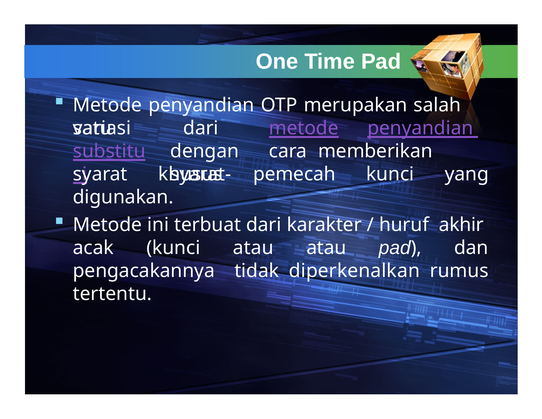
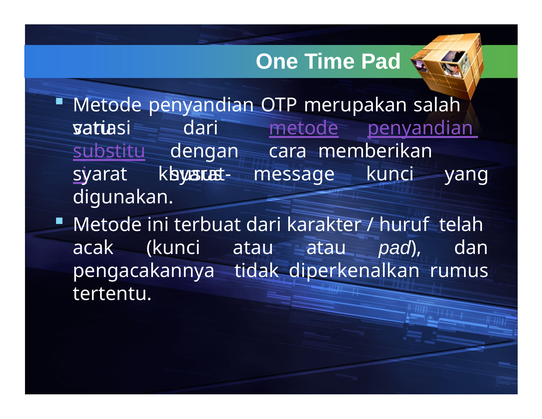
pemecah: pemecah -> message (294, 174)
akhir: akhir -> telah (461, 225)
